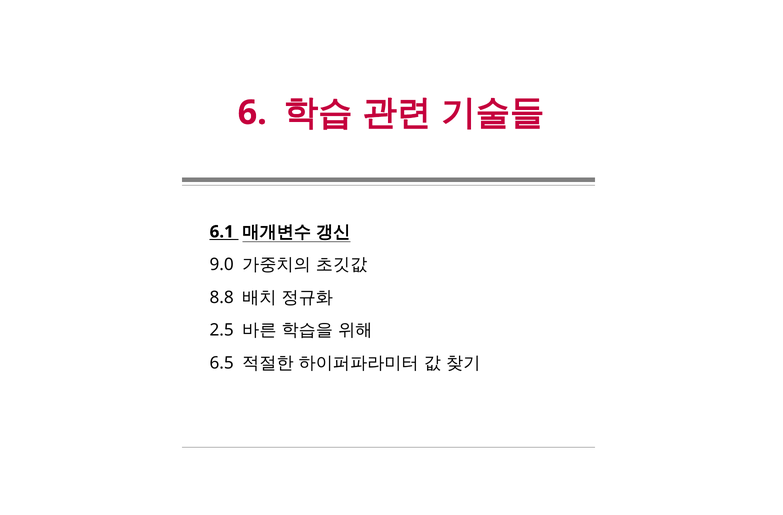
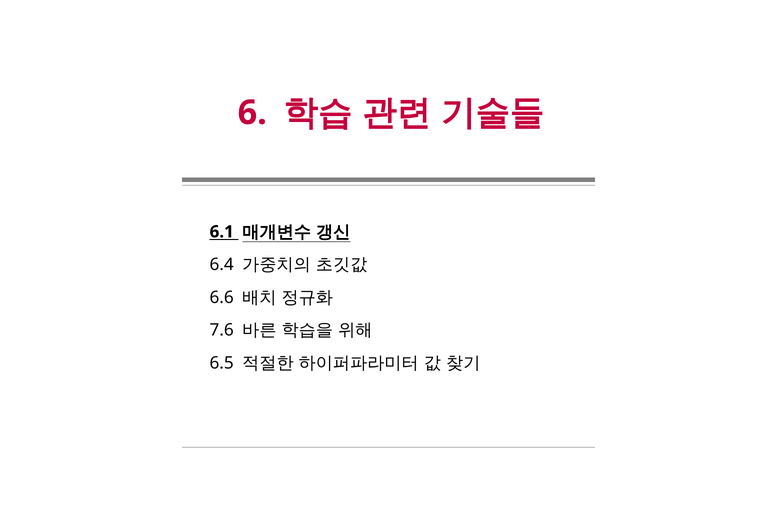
9.0: 9.0 -> 6.4 (222, 264)
8.8: 8.8 -> 6.6 (222, 297)
2.5: 2.5 -> 7.6 (222, 330)
